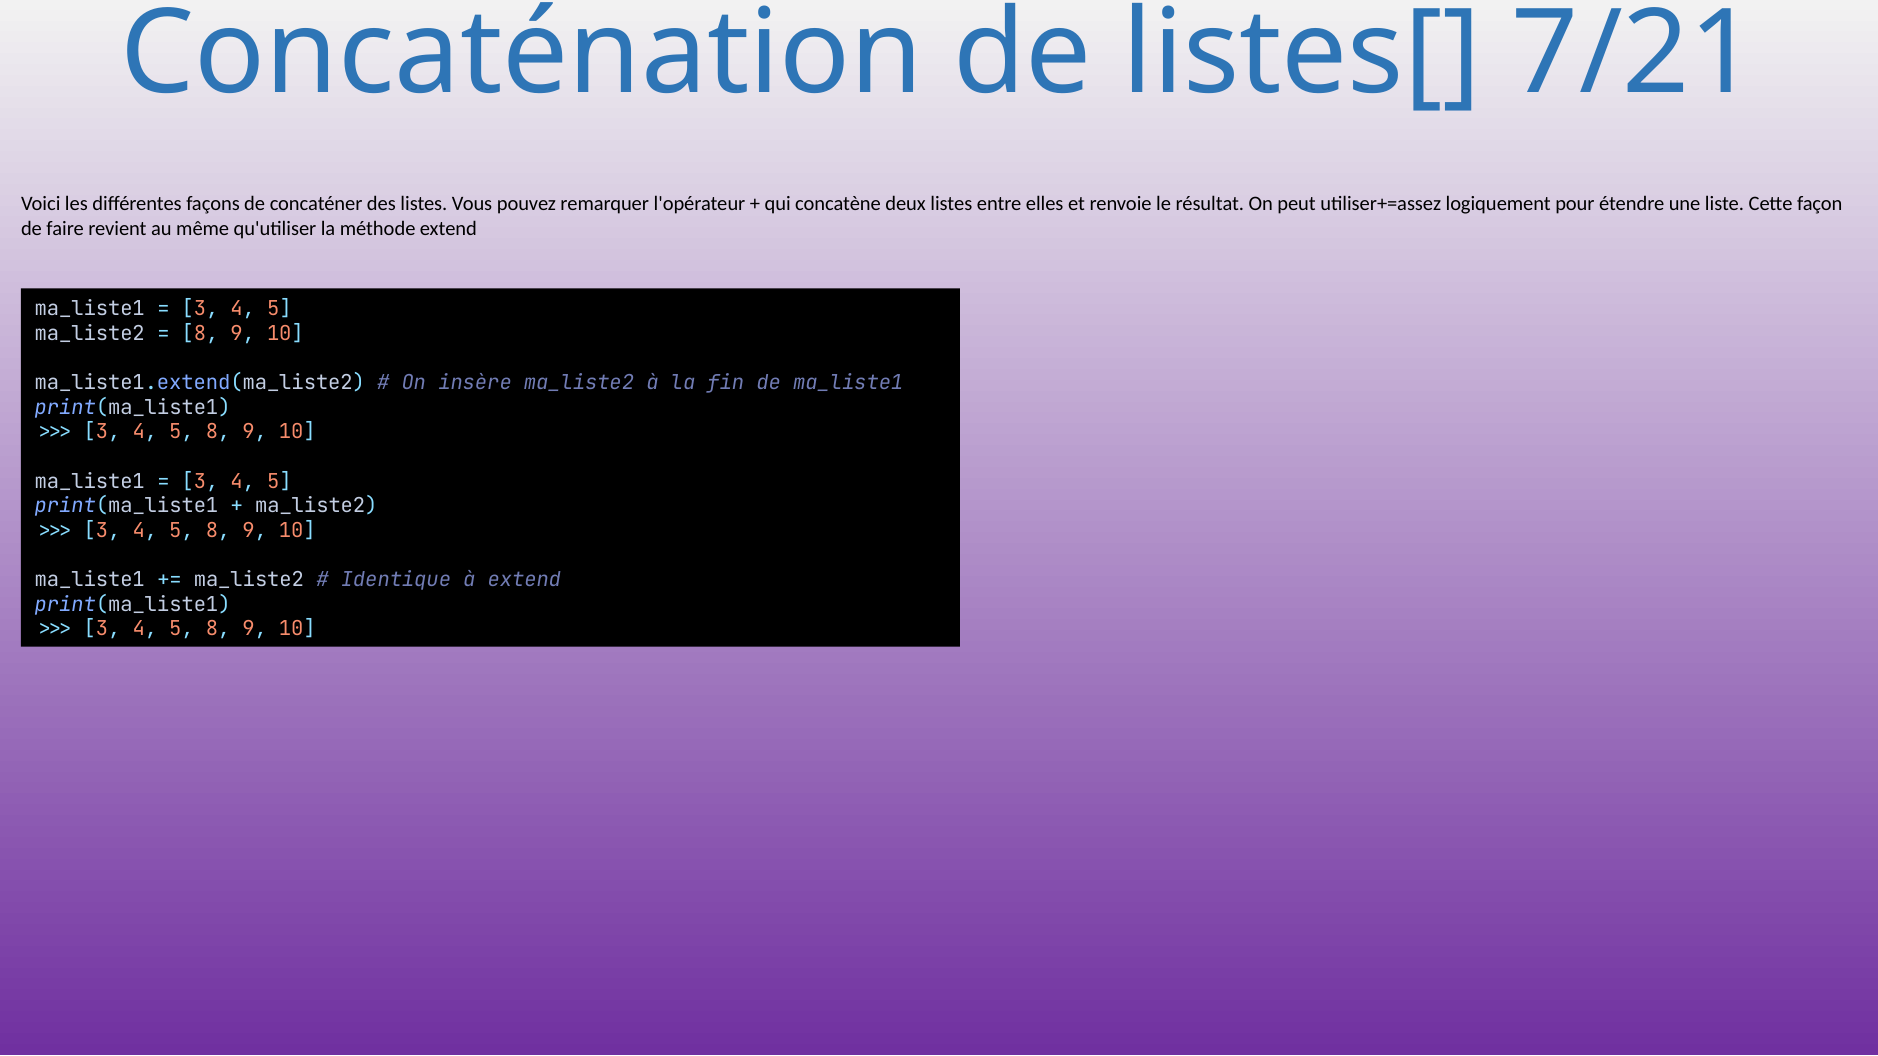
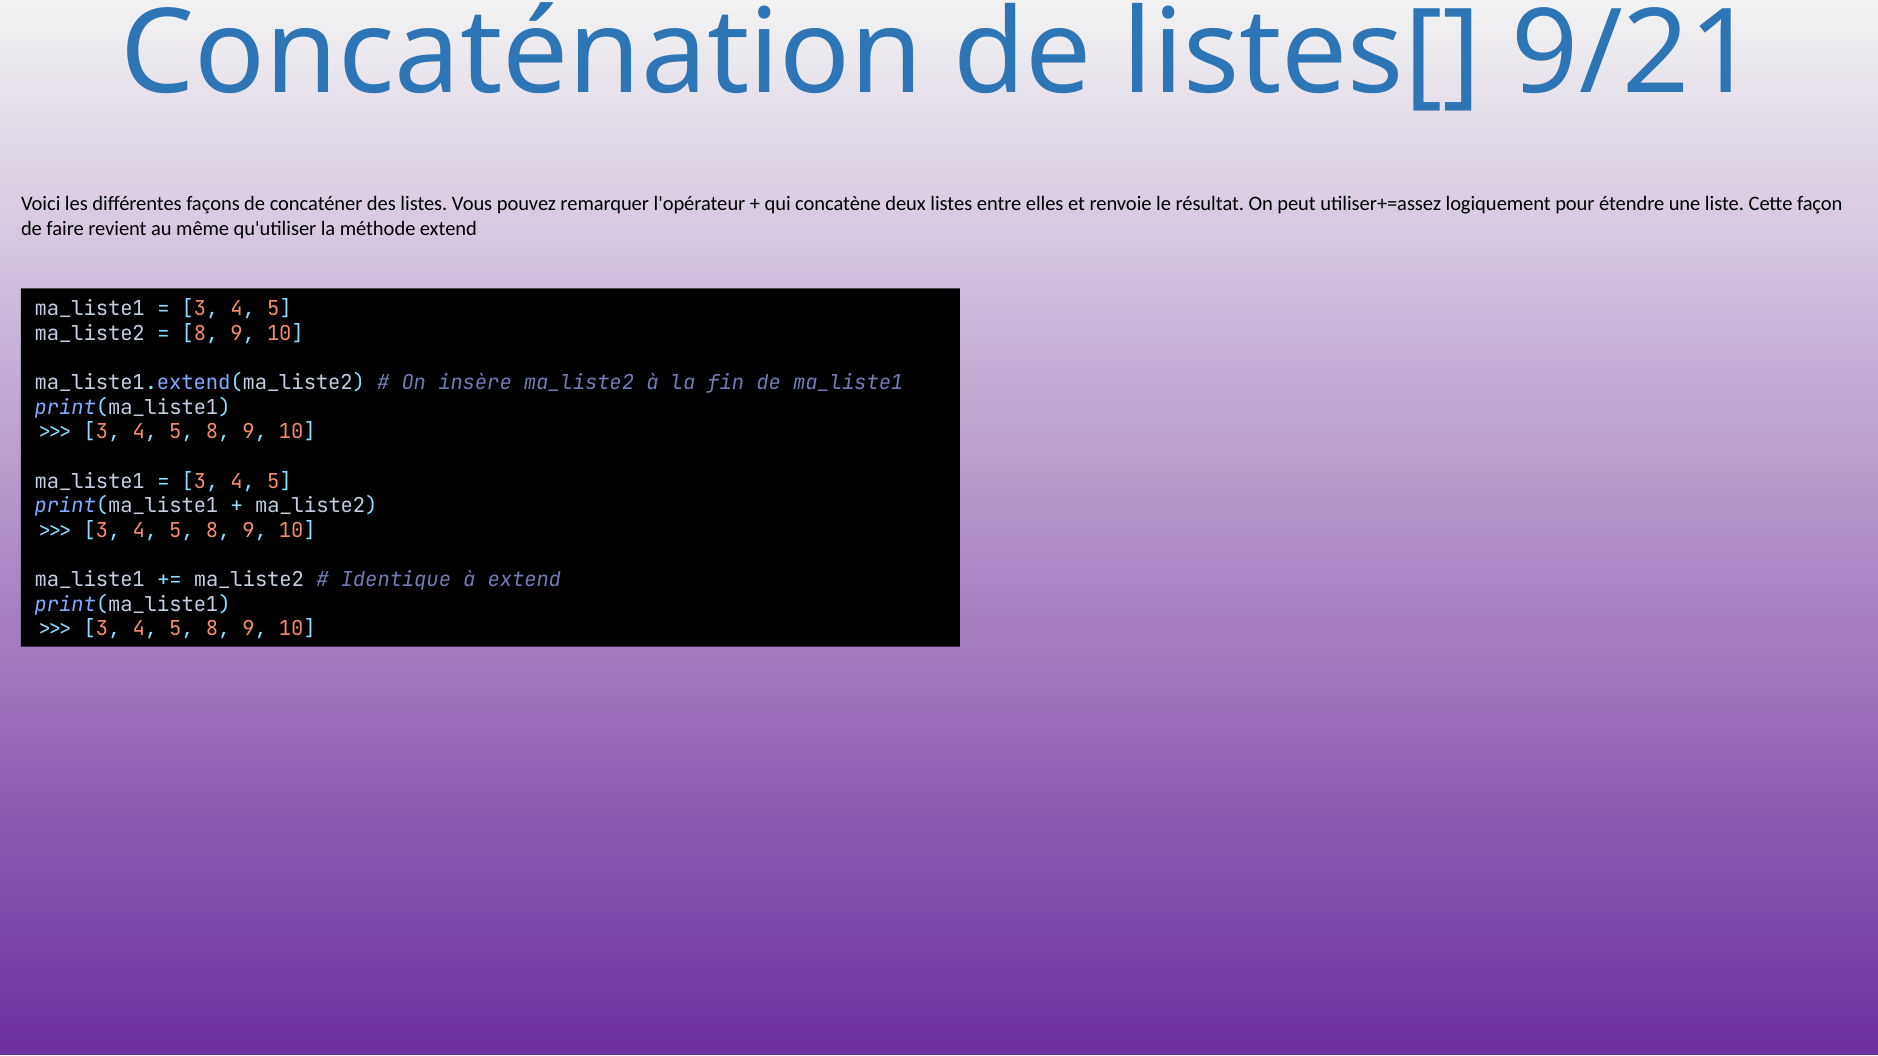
7/21: 7/21 -> 9/21 (1634, 54)
